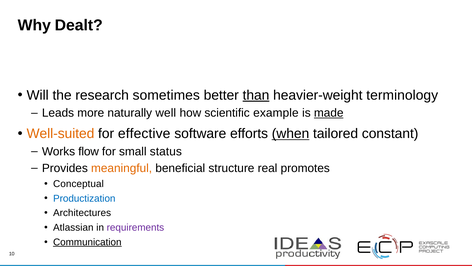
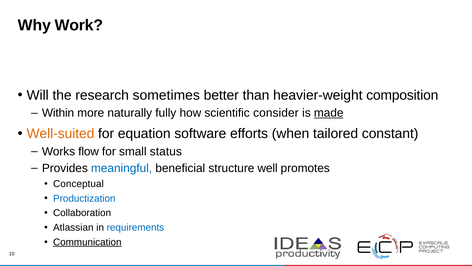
Dealt: Dealt -> Work (79, 25)
than underline: present -> none (256, 95)
terminology: terminology -> composition (402, 95)
Leads: Leads -> Within (58, 113)
well: well -> fully (166, 113)
example: example -> consider (276, 113)
effective: effective -> equation (144, 134)
when underline: present -> none (291, 134)
meaningful colour: orange -> blue (122, 168)
real: real -> well (268, 168)
Architectures: Architectures -> Collaboration (82, 213)
requirements colour: purple -> blue (135, 227)
